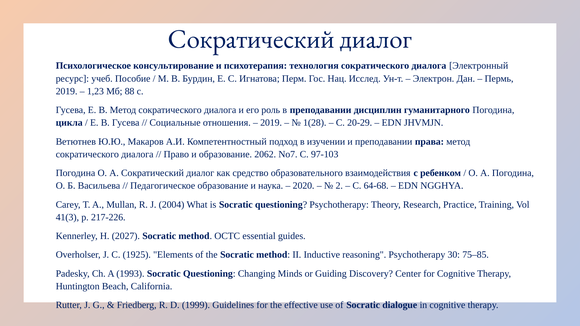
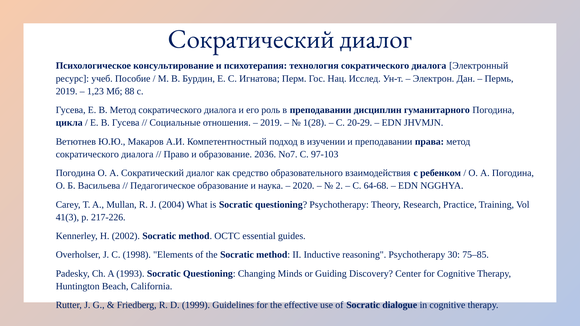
2062: 2062 -> 2036 (265, 154)
2027: 2027 -> 2002 (126, 236)
1925: 1925 -> 1998 (137, 255)
